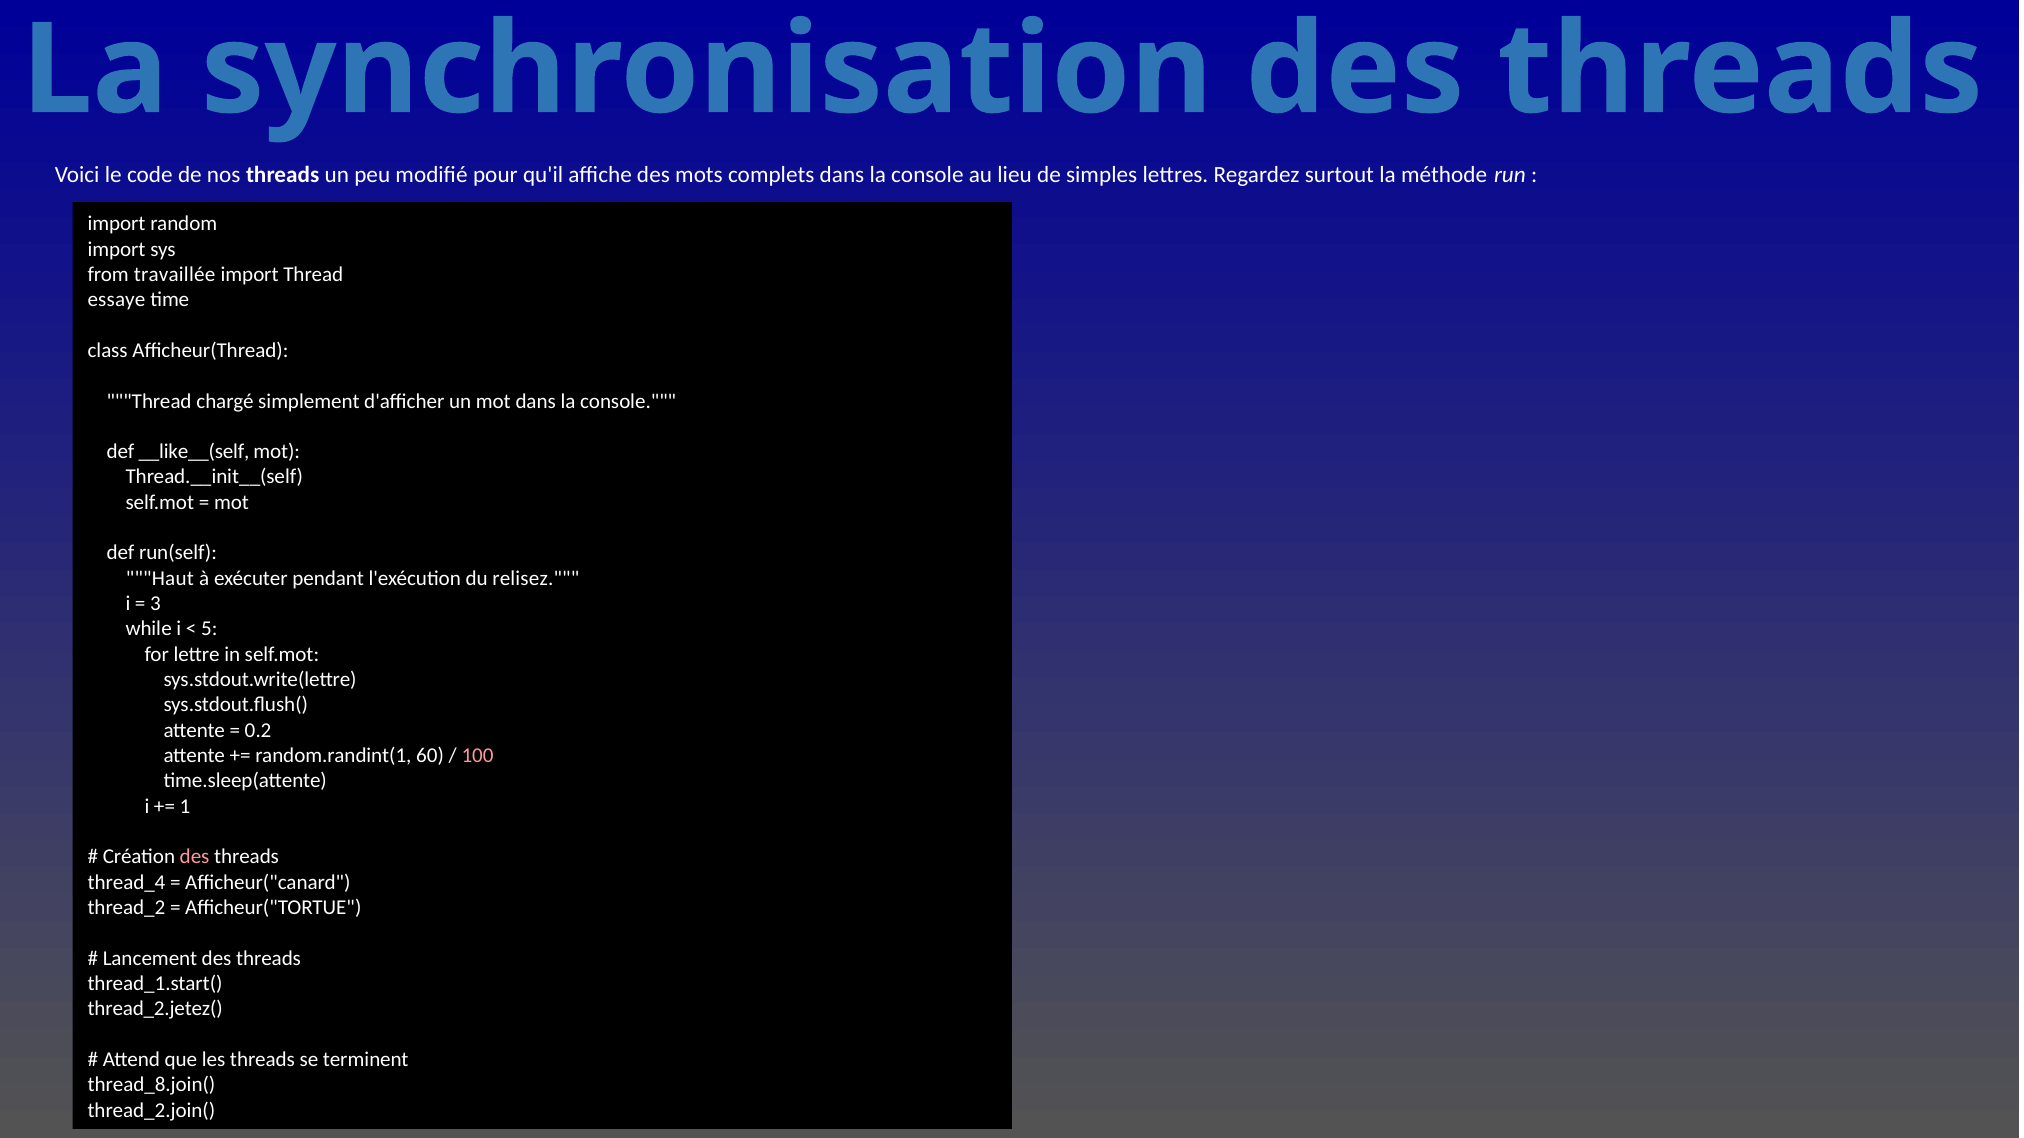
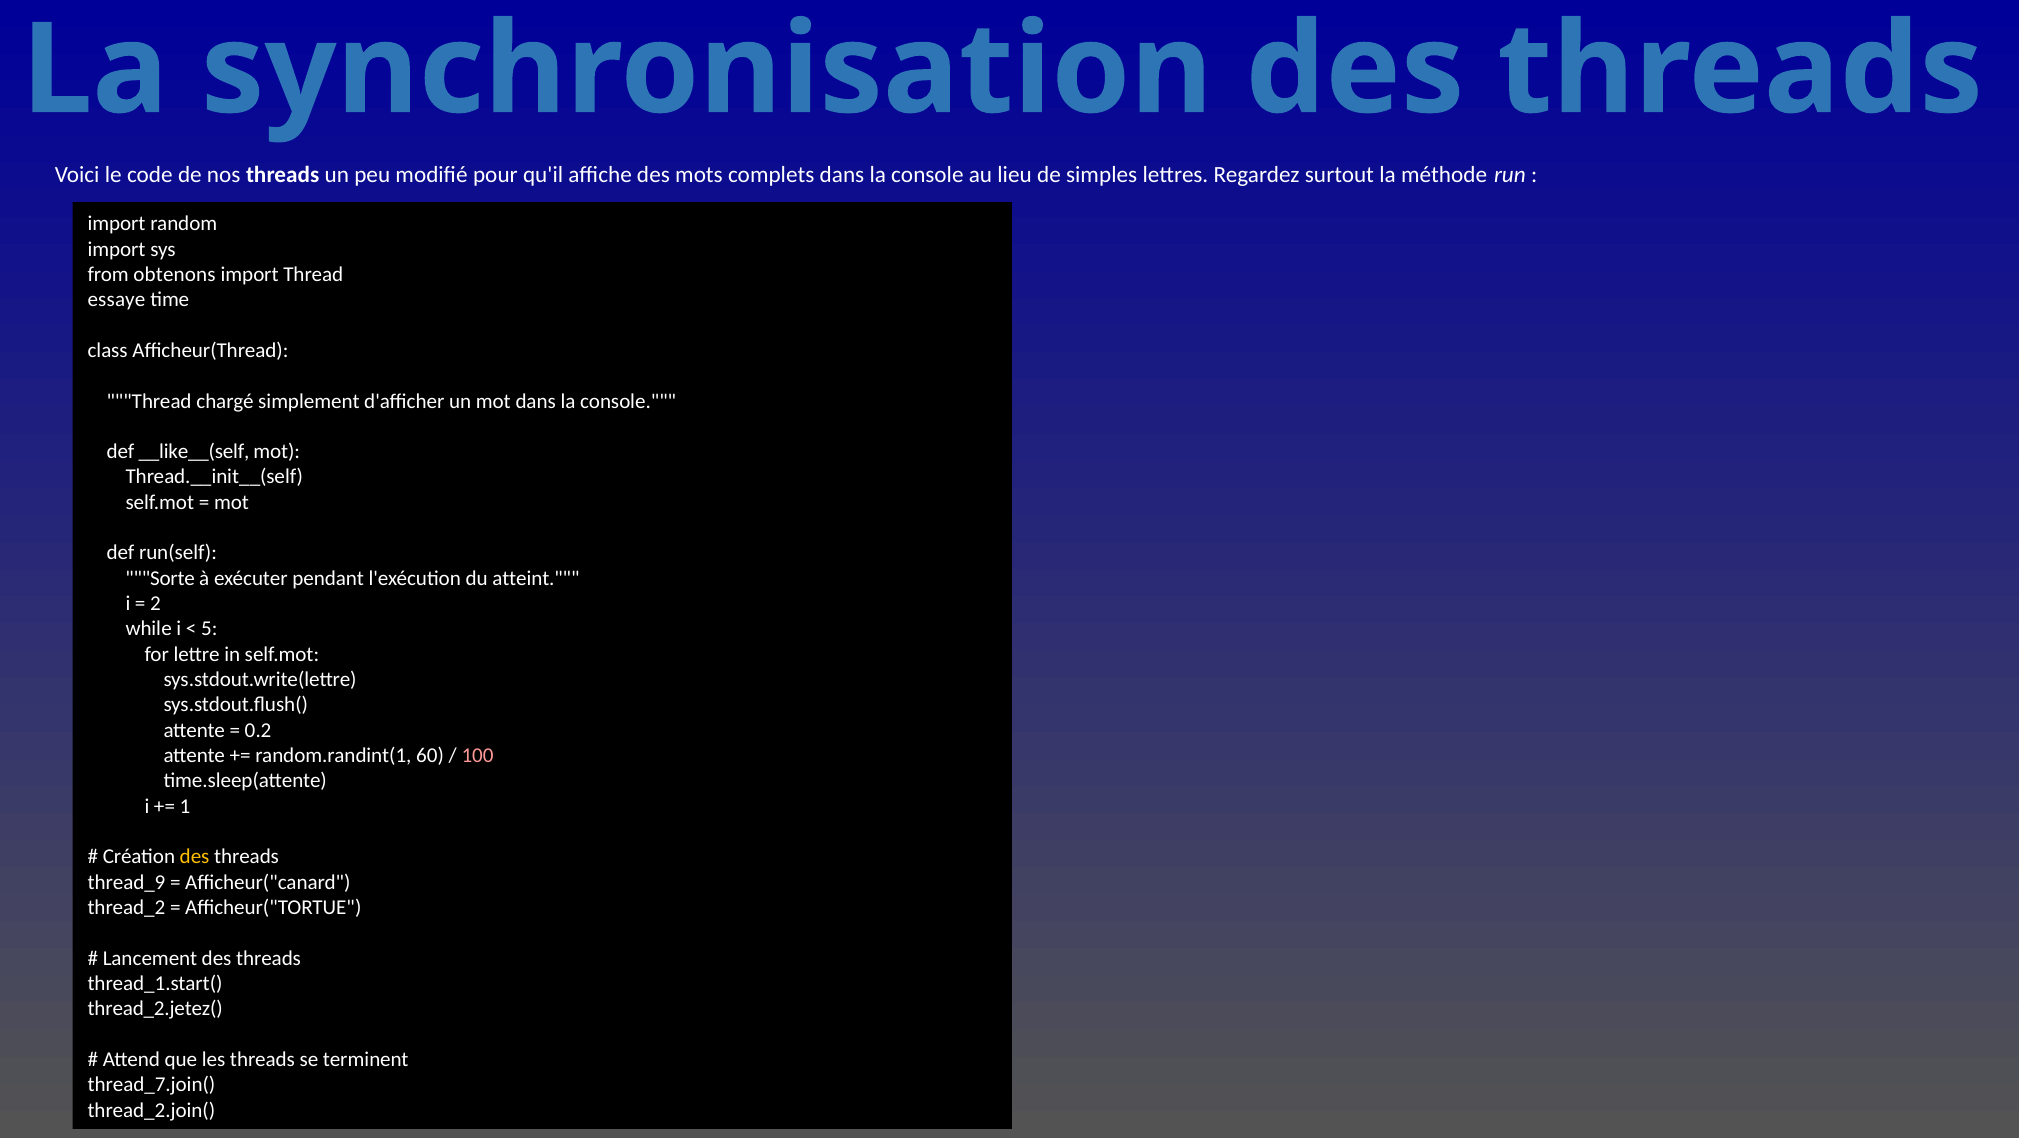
travaillée: travaillée -> obtenons (175, 275)
Haut: Haut -> Sorte (160, 579)
relisez: relisez -> atteint (536, 579)
3: 3 -> 2 (155, 604)
des colour: pink -> yellow (195, 857)
thread_4: thread_4 -> thread_9 (127, 883)
thread_8.join(: thread_8.join( -> thread_7.join( (151, 1085)
